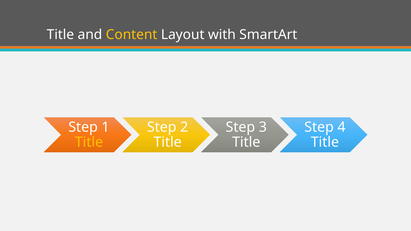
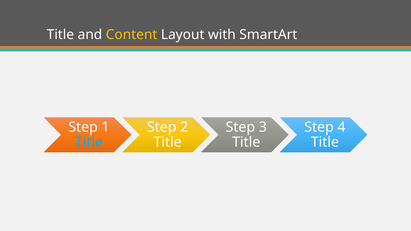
Title colour: yellow -> light blue (89, 142)
